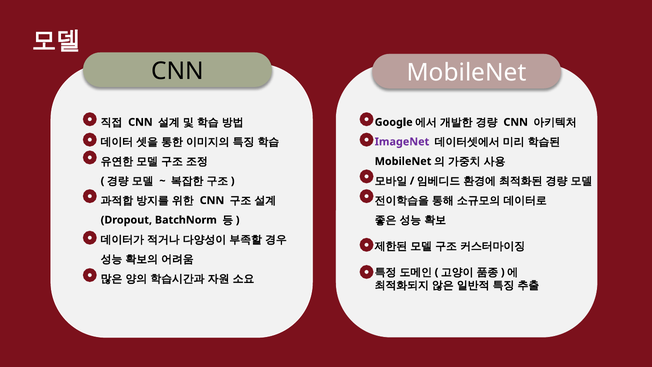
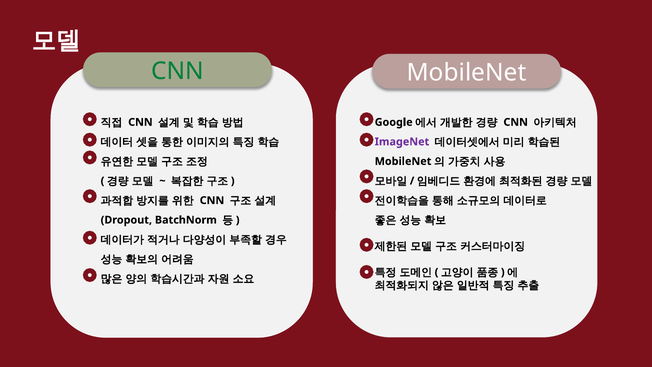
CNN colour: black -> green (177, 71)
